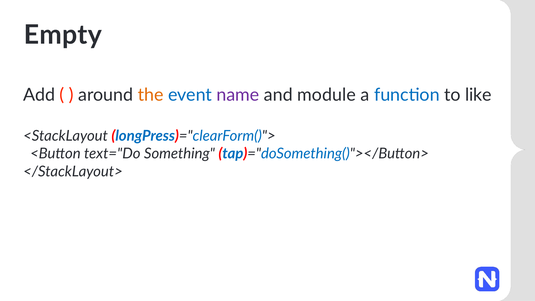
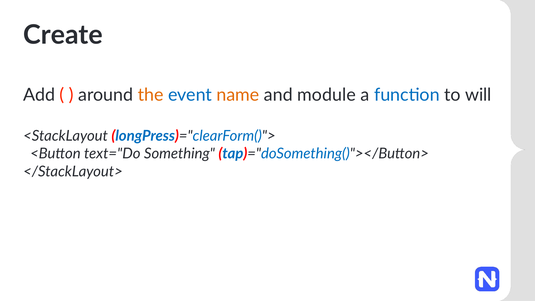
Empty: Empty -> Create (63, 35)
name colour: purple -> orange (238, 95)
like: like -> will (478, 95)
